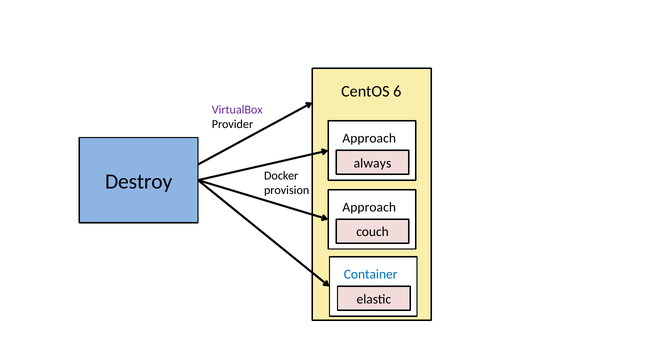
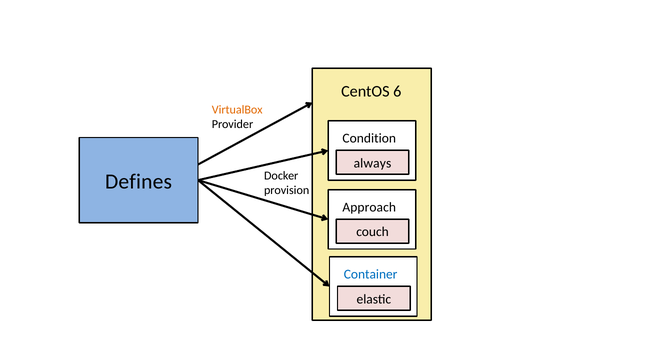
VirtualBox colour: purple -> orange (237, 109)
Approach: Approach -> Condition (369, 138)
Destroy: Destroy -> Defines (138, 181)
